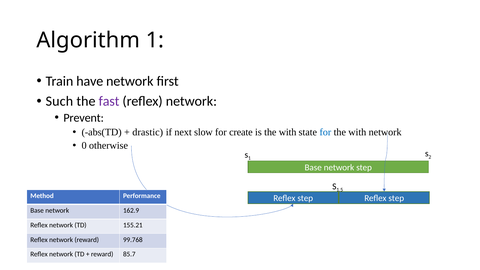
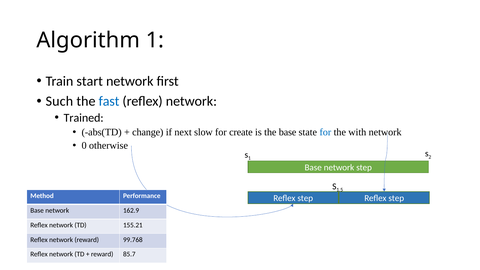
have: have -> start (90, 81)
fast colour: purple -> blue (109, 101)
Prevent: Prevent -> Trained (84, 118)
drastic: drastic -> change (148, 132)
is the with: with -> base (288, 132)
